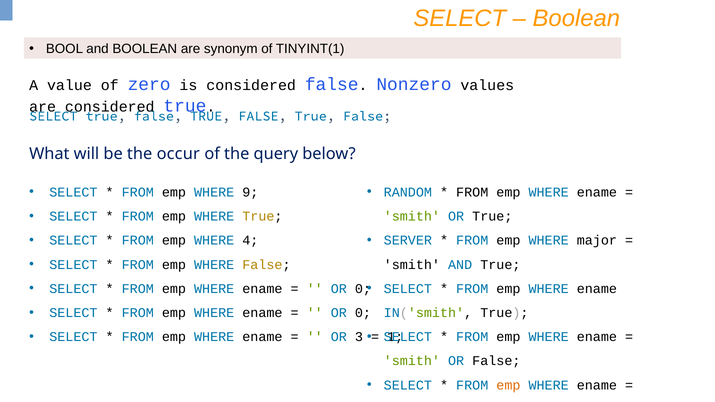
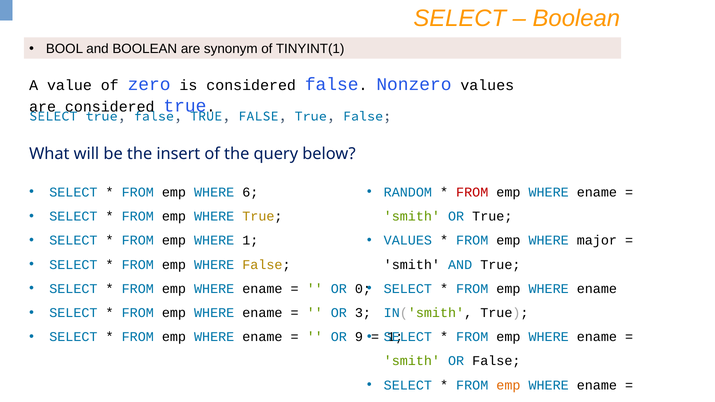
occur: occur -> insert (178, 154)
9: 9 -> 6 (250, 192)
FROM colour: black -> red (472, 192)
WHERE 4: 4 -> 1 (250, 241)
SERVER: SERVER -> VALUES (408, 241)
0: 0 -> 3 (363, 313)
3: 3 -> 9 (359, 337)
